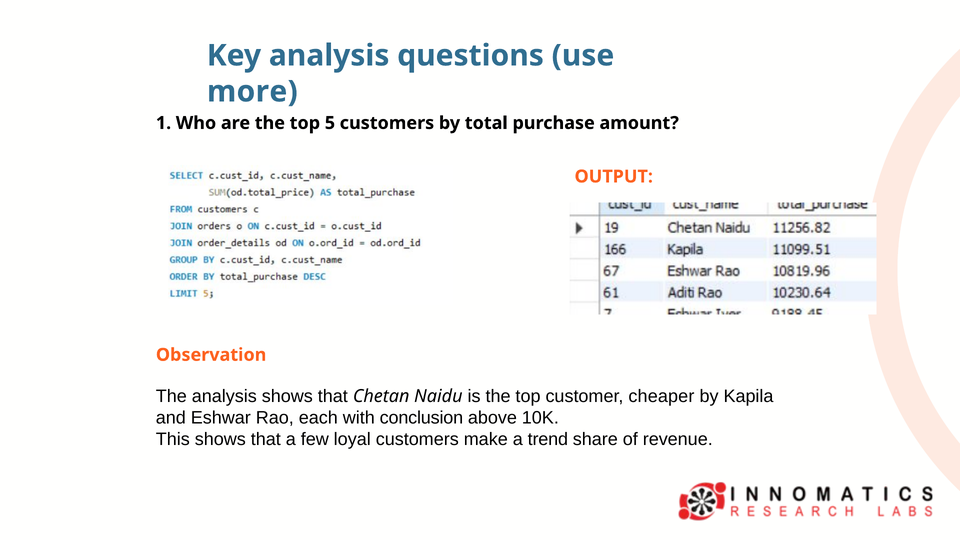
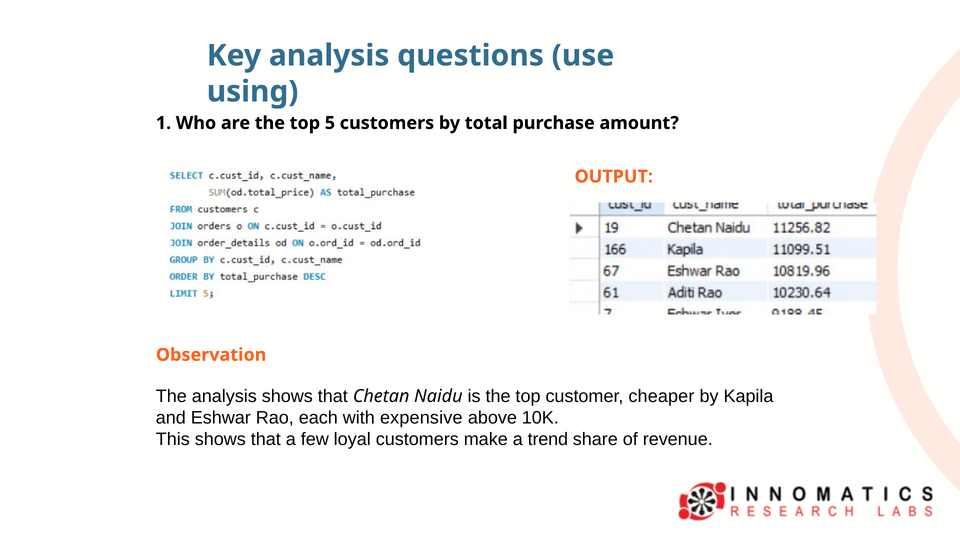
more: more -> using (253, 92)
conclusion: conclusion -> expensive (421, 418)
